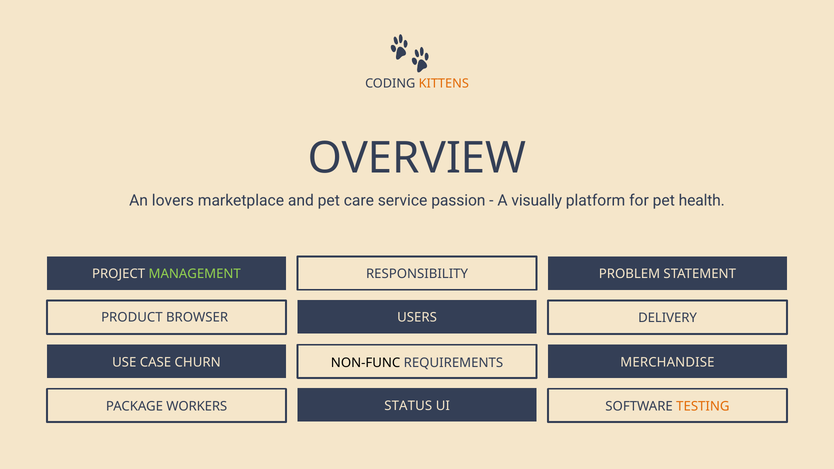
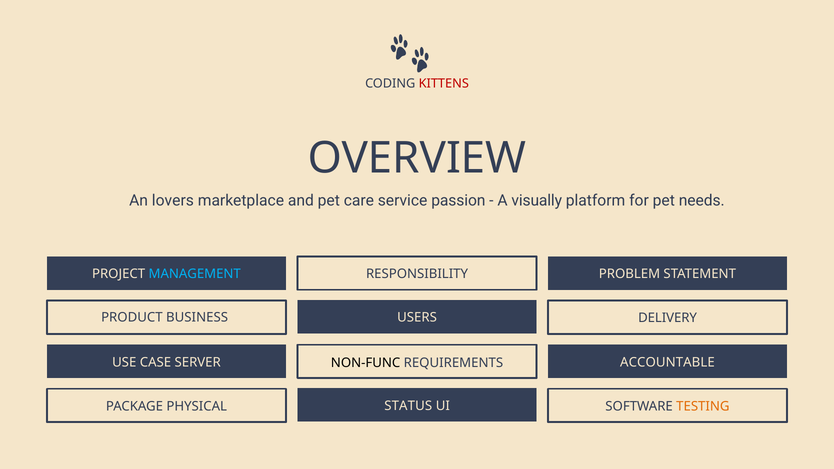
KITTENS colour: orange -> red (444, 84)
health: health -> needs (702, 201)
MANAGEMENT colour: light green -> light blue (195, 274)
BROWSER: BROWSER -> BUSINESS (197, 318)
CHURN: CHURN -> SERVER (198, 362)
MERCHANDISE: MERCHANDISE -> ACCOUNTABLE (667, 362)
WORKERS: WORKERS -> PHYSICAL (197, 406)
